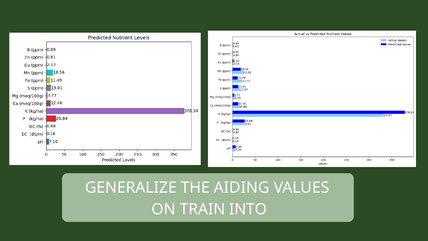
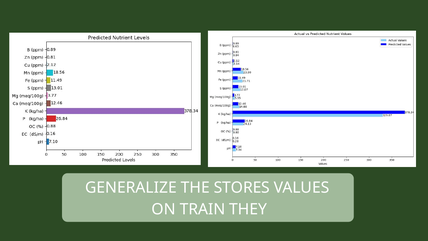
AIDING: AIDING -> STORES (242, 187)
INTO: INTO -> THEY (248, 209)
